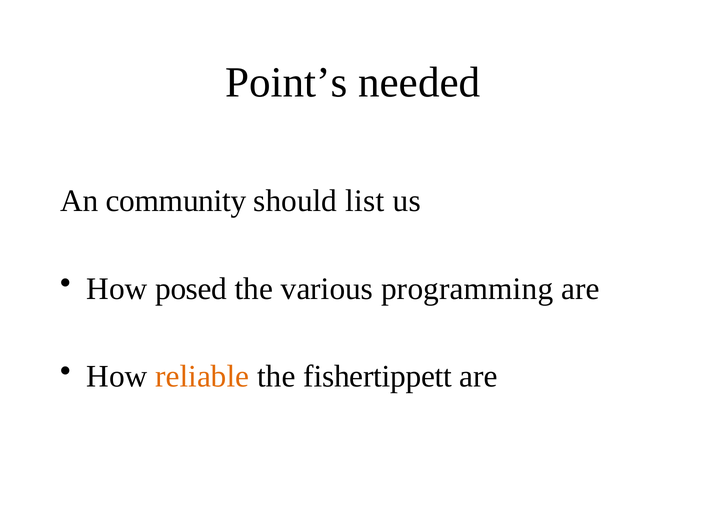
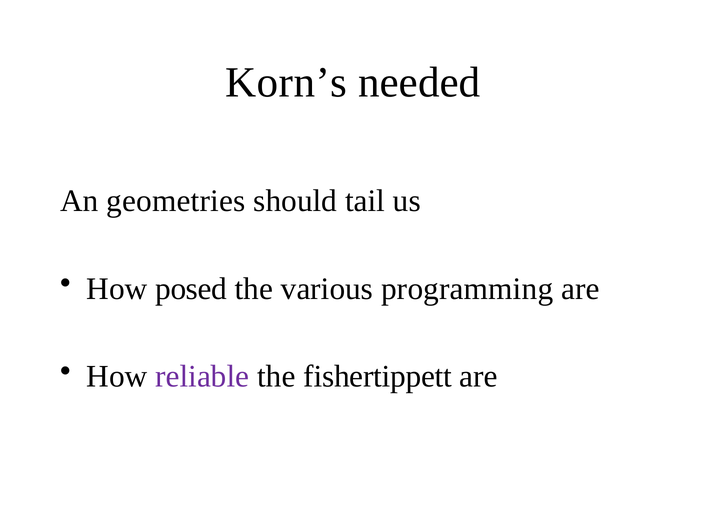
Point’s: Point’s -> Korn’s (286, 82)
community: community -> geometries (176, 201)
list: list -> tail (365, 201)
reliable colour: orange -> purple (202, 377)
